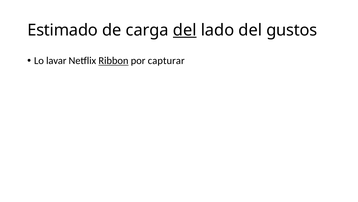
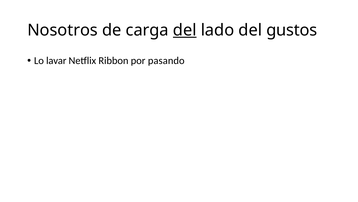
Estimado: Estimado -> Nosotros (63, 30)
Ribbon underline: present -> none (113, 61)
capturar: capturar -> pasando (166, 61)
